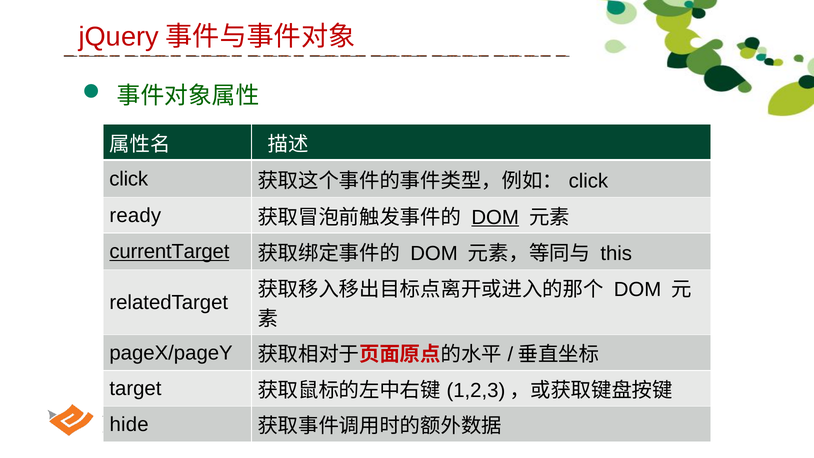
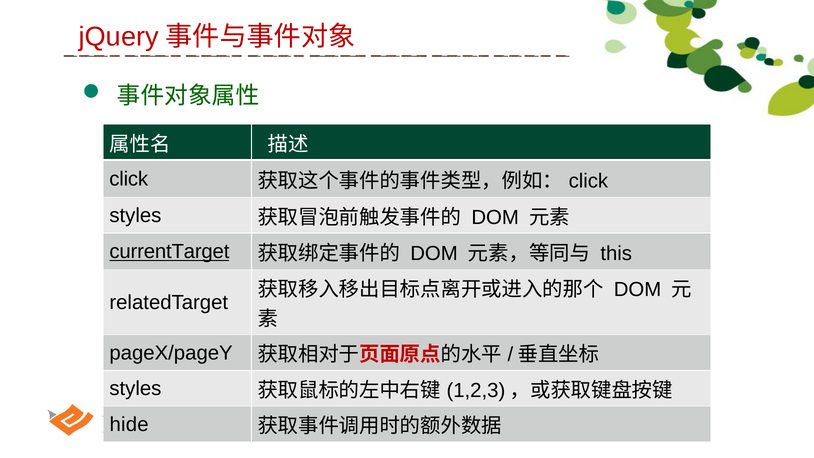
ready: ready -> styles (135, 215)
DOM underline: present -> none (495, 217)
target: target -> styles (135, 389)
